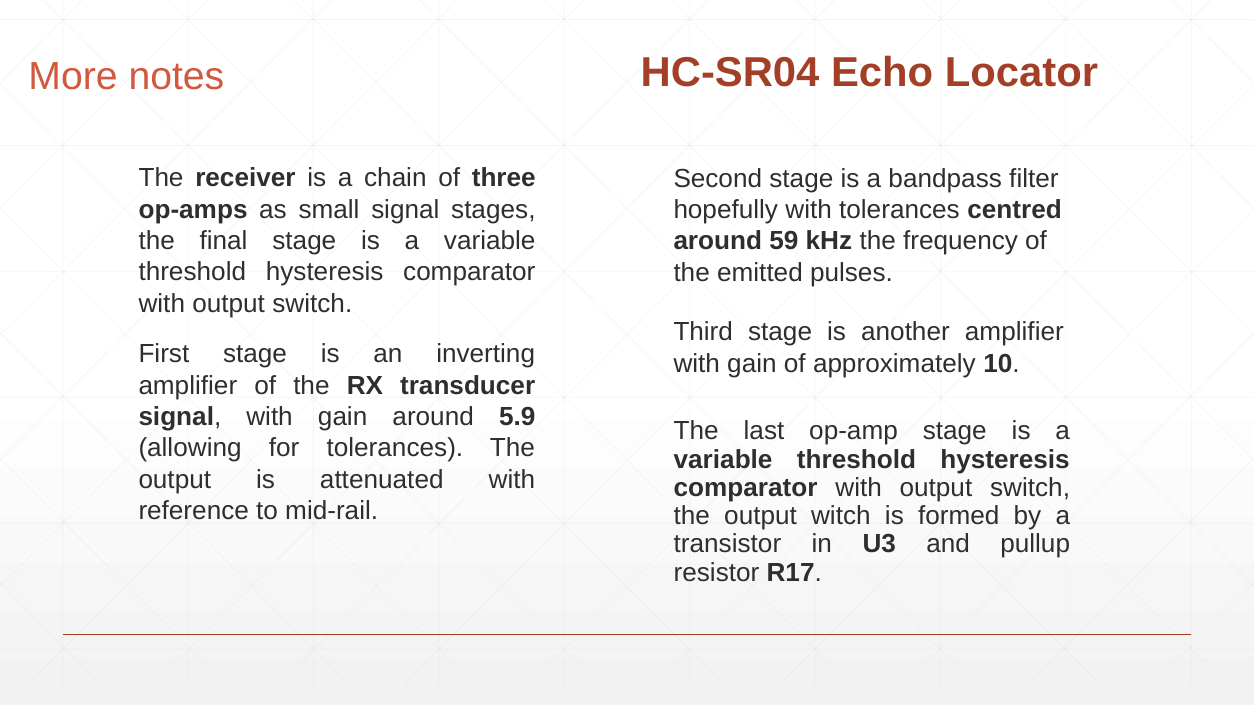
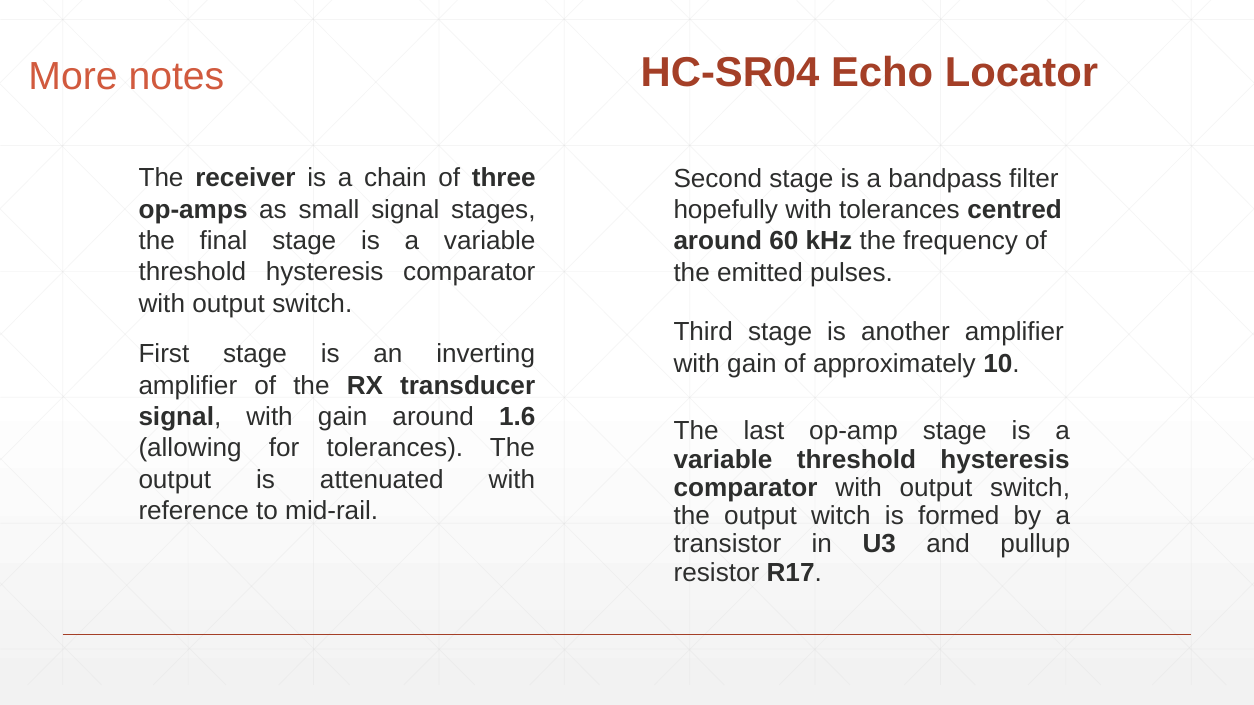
59: 59 -> 60 (784, 241)
5.9: 5.9 -> 1.6 (517, 417)
